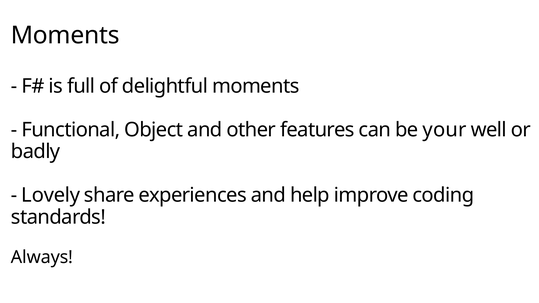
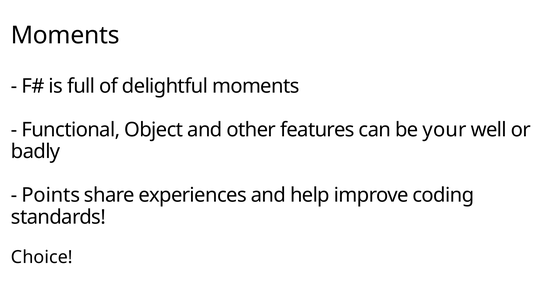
Lovely: Lovely -> Points (51, 195)
Always: Always -> Choice (42, 257)
